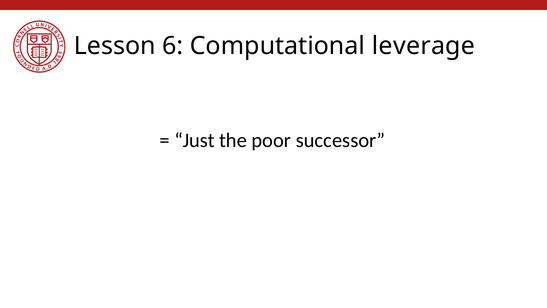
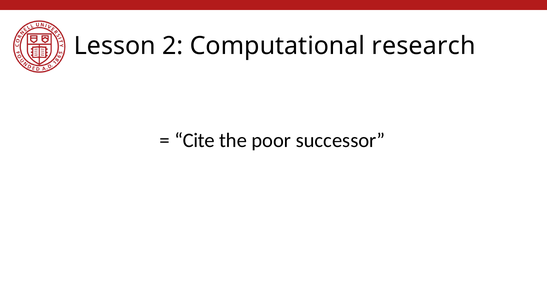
6: 6 -> 2 (173, 46)
leverage: leverage -> research (424, 46)
Just: Just -> Cite (195, 140)
